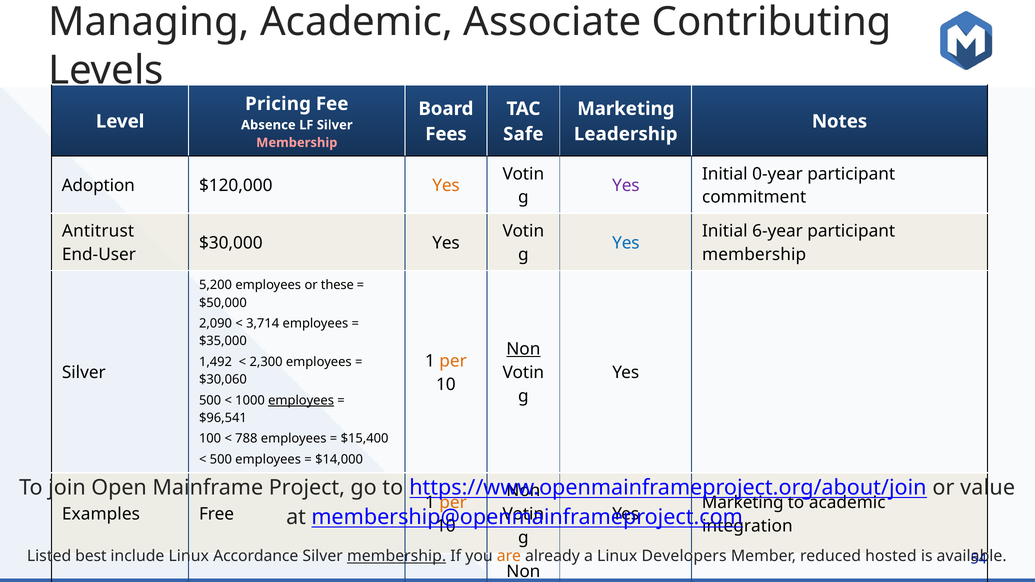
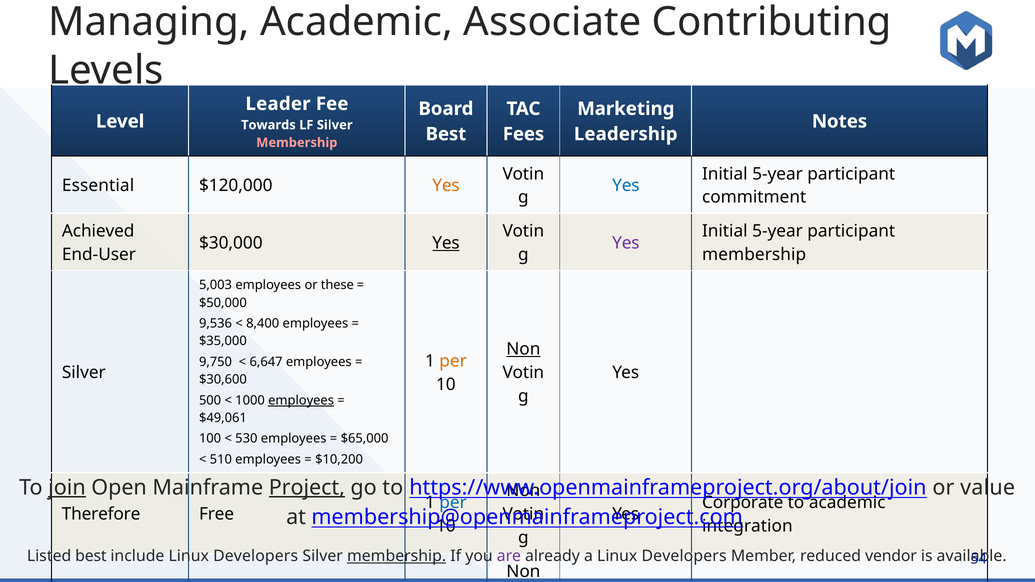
Pricing: Pricing -> Leader (278, 104)
Absence: Absence -> Towards (268, 125)
Fees: Fees -> Best (446, 134)
Safe: Safe -> Fees (523, 134)
0-year: 0-year -> 5-year (778, 174)
Adoption: Adoption -> Essential (98, 186)
Yes colour: purple -> blue (626, 186)
Antitrust: Antitrust -> Achieved (98, 231)
6-year: 6-year -> 5-year (778, 231)
Yes underline: none -> present (446, 243)
Yes colour: blue -> purple (626, 243)
5,200: 5,200 -> 5,003 (216, 285)
2,090: 2,090 -> 9,536 (216, 324)
3,714: 3,714 -> 8,400 (263, 324)
1,492: 1,492 -> 9,750 (216, 362)
2,300: 2,300 -> 6,647 (266, 362)
$30,060: $30,060 -> $30,600 (223, 380)
$96,541: $96,541 -> $49,061 (223, 418)
788: 788 -> 530 (246, 439)
$15,400: $15,400 -> $65,000 (365, 439)
500: 500 -> 510 (221, 460)
$14,000: $14,000 -> $10,200 (339, 460)
join underline: none -> present (67, 488)
Project underline: none -> present (307, 488)
per colour: orange -> blue (453, 503)
Marketing: Marketing -> Corporate (743, 503)
Examples: Examples -> Therefore (101, 514)
include Linux Accordance: Accordance -> Developers (256, 556)
are colour: orange -> purple (509, 556)
hosted: hosted -> vendor (891, 556)
